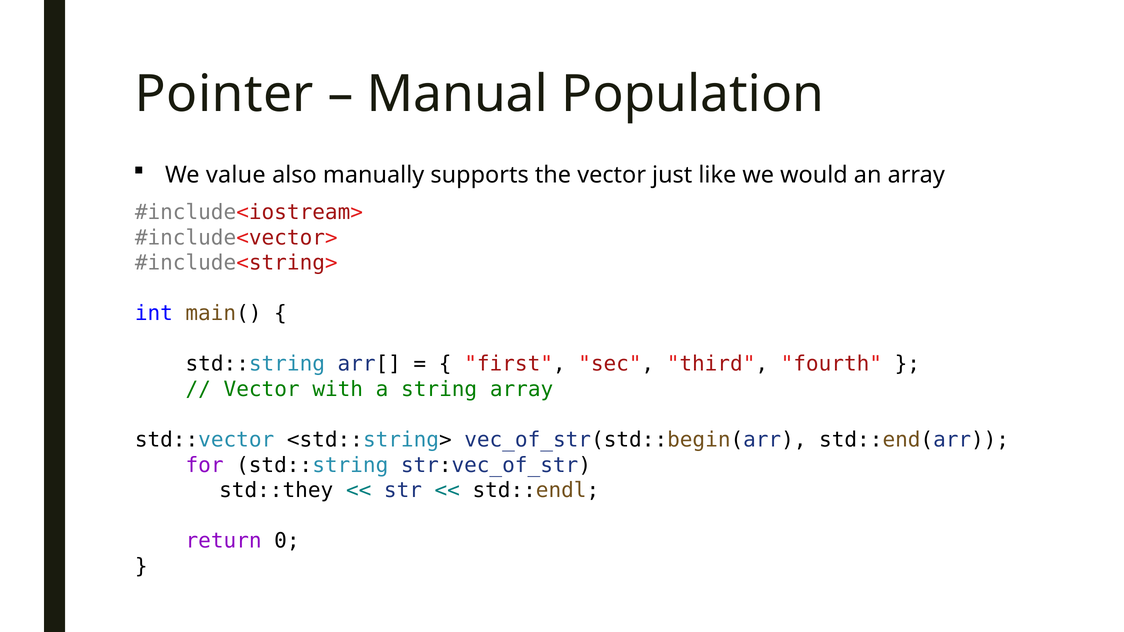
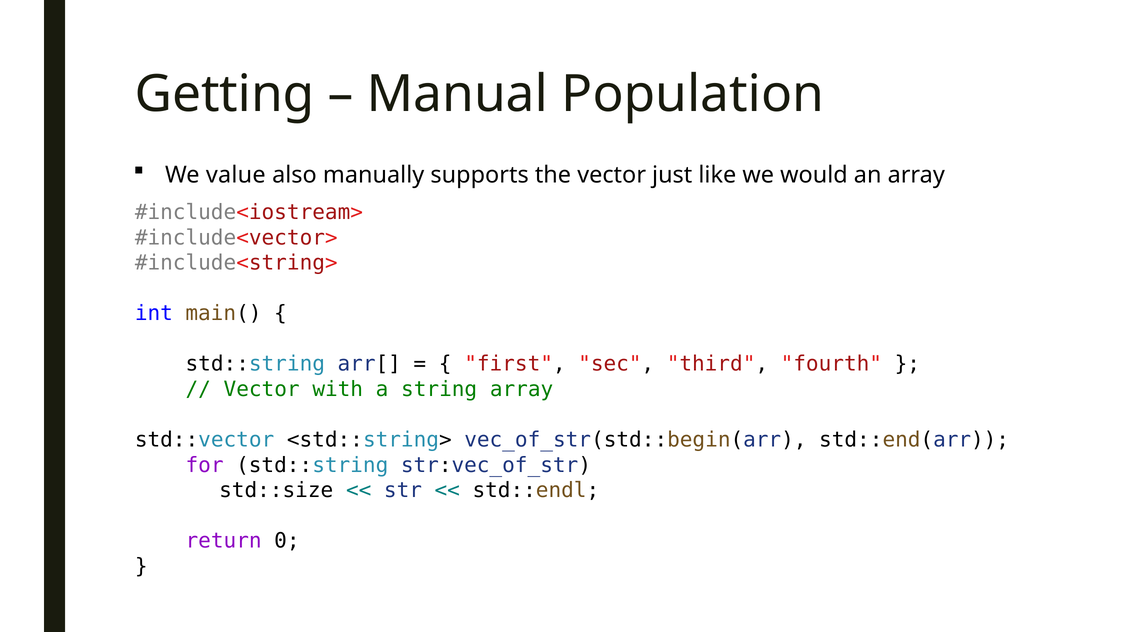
Pointer: Pointer -> Getting (225, 94)
std::they: std::they -> std::size (276, 491)
